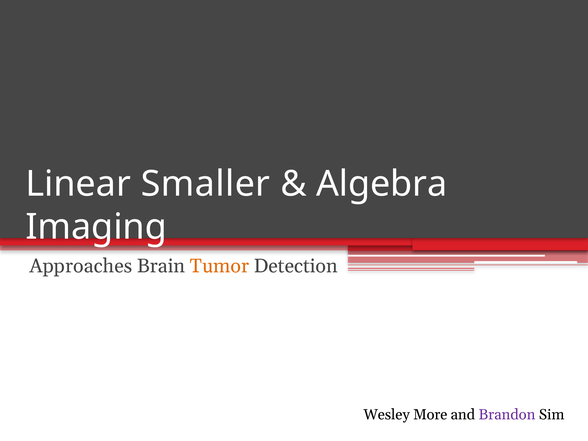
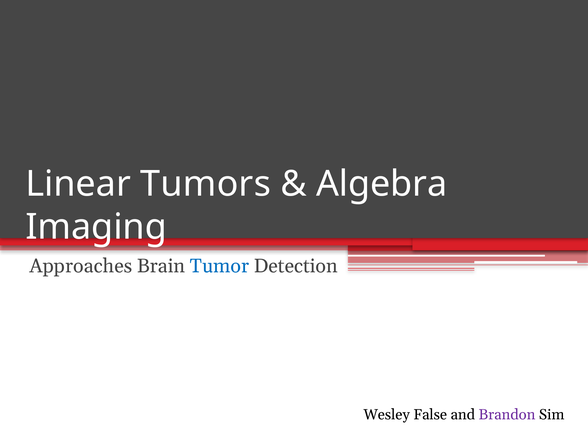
Smaller: Smaller -> Tumors (206, 184)
Tumor colour: orange -> blue (220, 266)
More: More -> False (430, 415)
